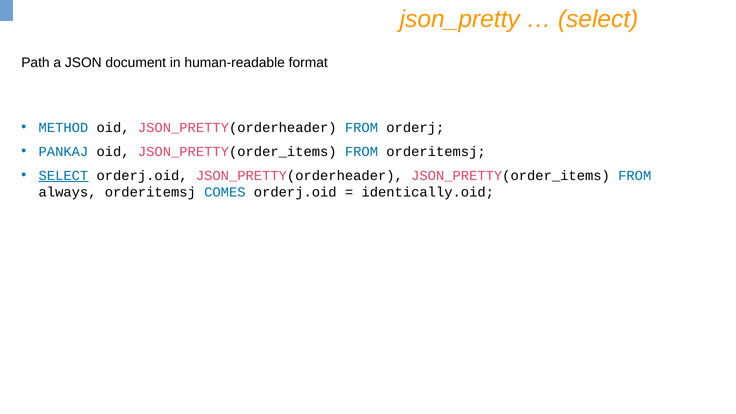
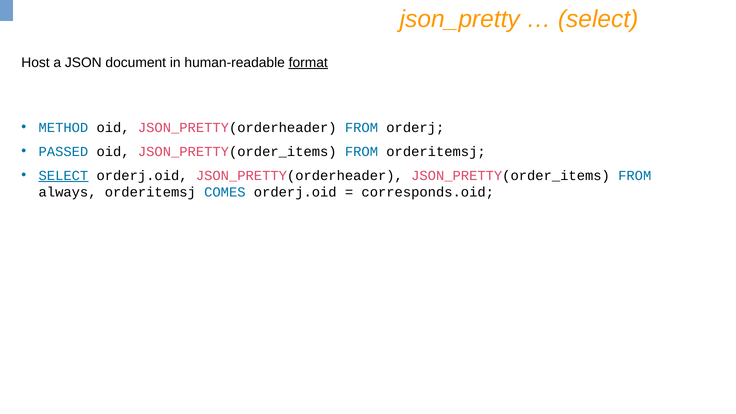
Path: Path -> Host (35, 63)
format underline: none -> present (308, 63)
PANKAJ: PANKAJ -> PASSED (63, 152)
identically.oid: identically.oid -> corresponds.oid (428, 192)
